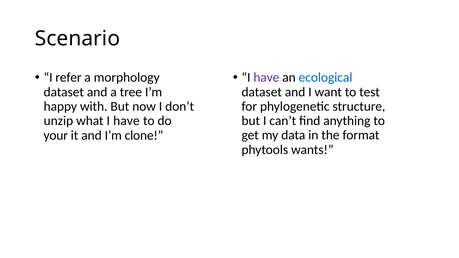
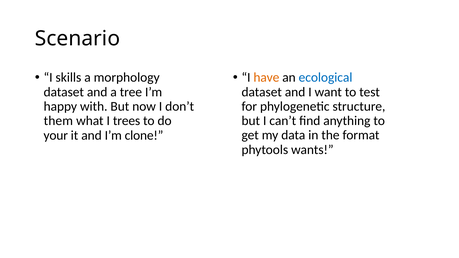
have colour: purple -> orange (266, 78)
refer: refer -> skills (68, 78)
unzip: unzip -> them (58, 121)
what I have: have -> trees (127, 121)
